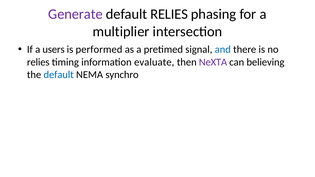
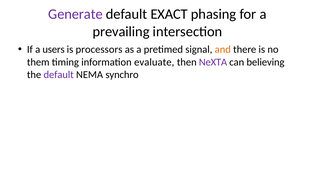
default RELIES: RELIES -> EXACT (169, 14)
multiplier: multiplier -> prevailing (121, 32)
performed: performed -> processors (99, 50)
and colour: blue -> orange (223, 50)
relies: relies -> them (38, 62)
default colour: blue -> purple (59, 75)
